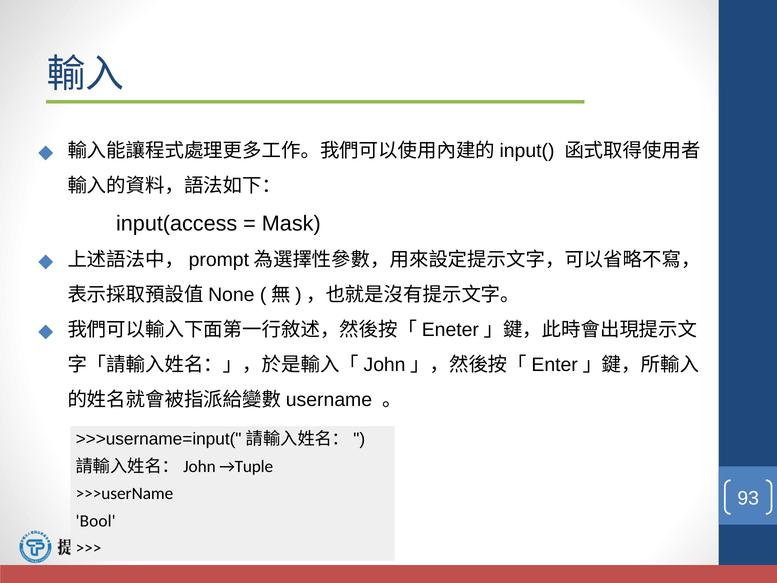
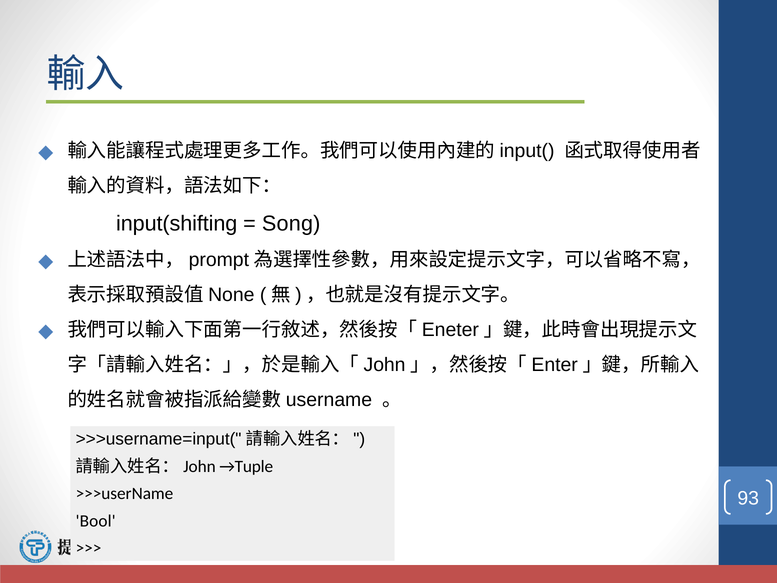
input(access: input(access -> input(shifting (177, 224)
Mask: Mask -> Song (291, 224)
